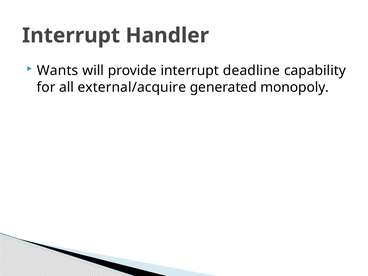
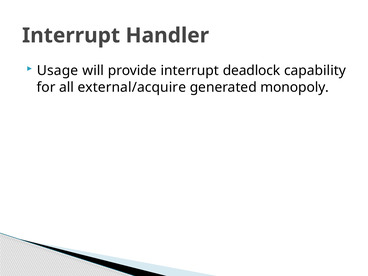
Wants: Wants -> Usage (58, 71)
deadline: deadline -> deadlock (252, 71)
